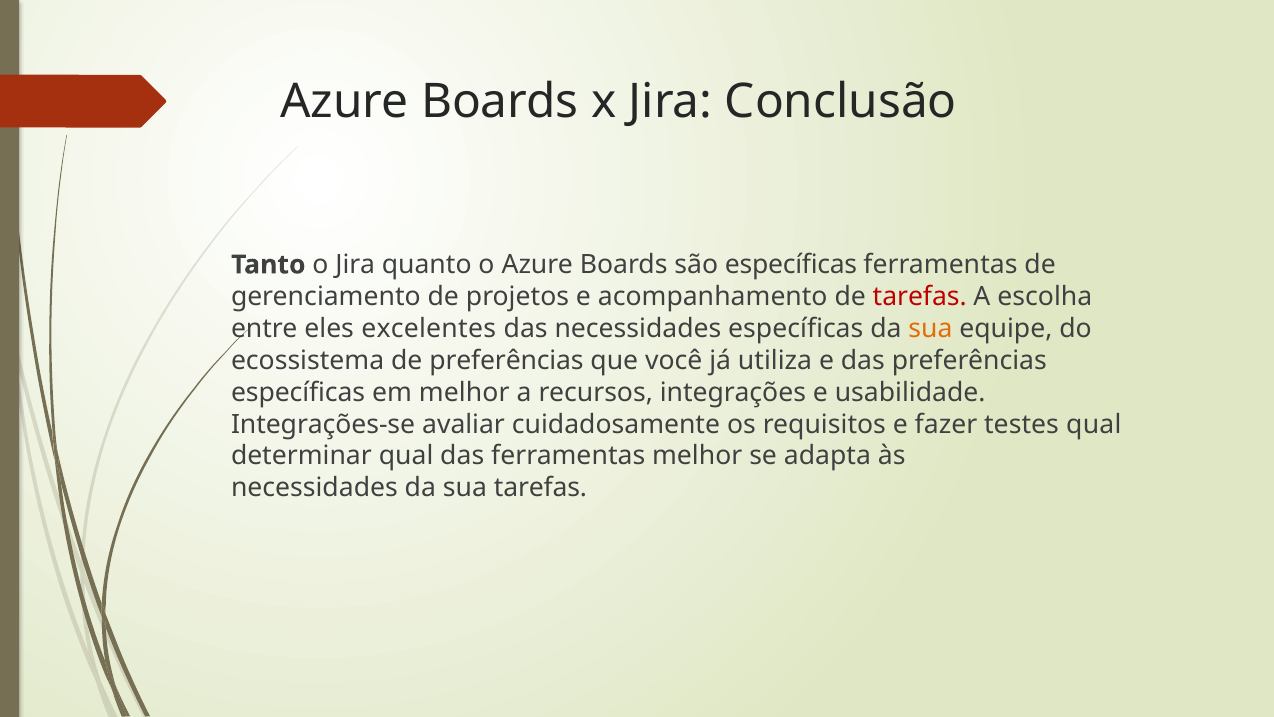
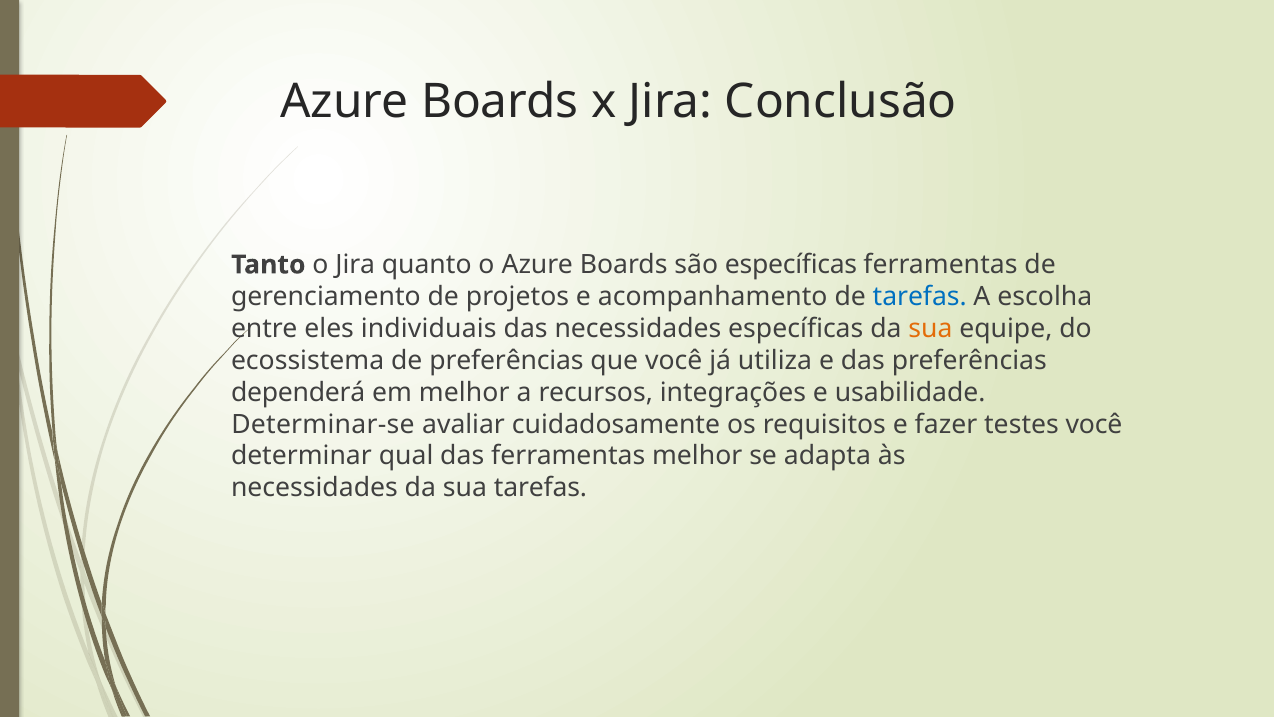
tarefas colour: red -> blue (920, 296)
excelentes: excelentes -> individuais (429, 328)
específicas: específicas -> dependerá (298, 392)
Integrações-se: Integrações-se -> Determinar-se (323, 424)
testes qual: qual -> você (1094, 424)
